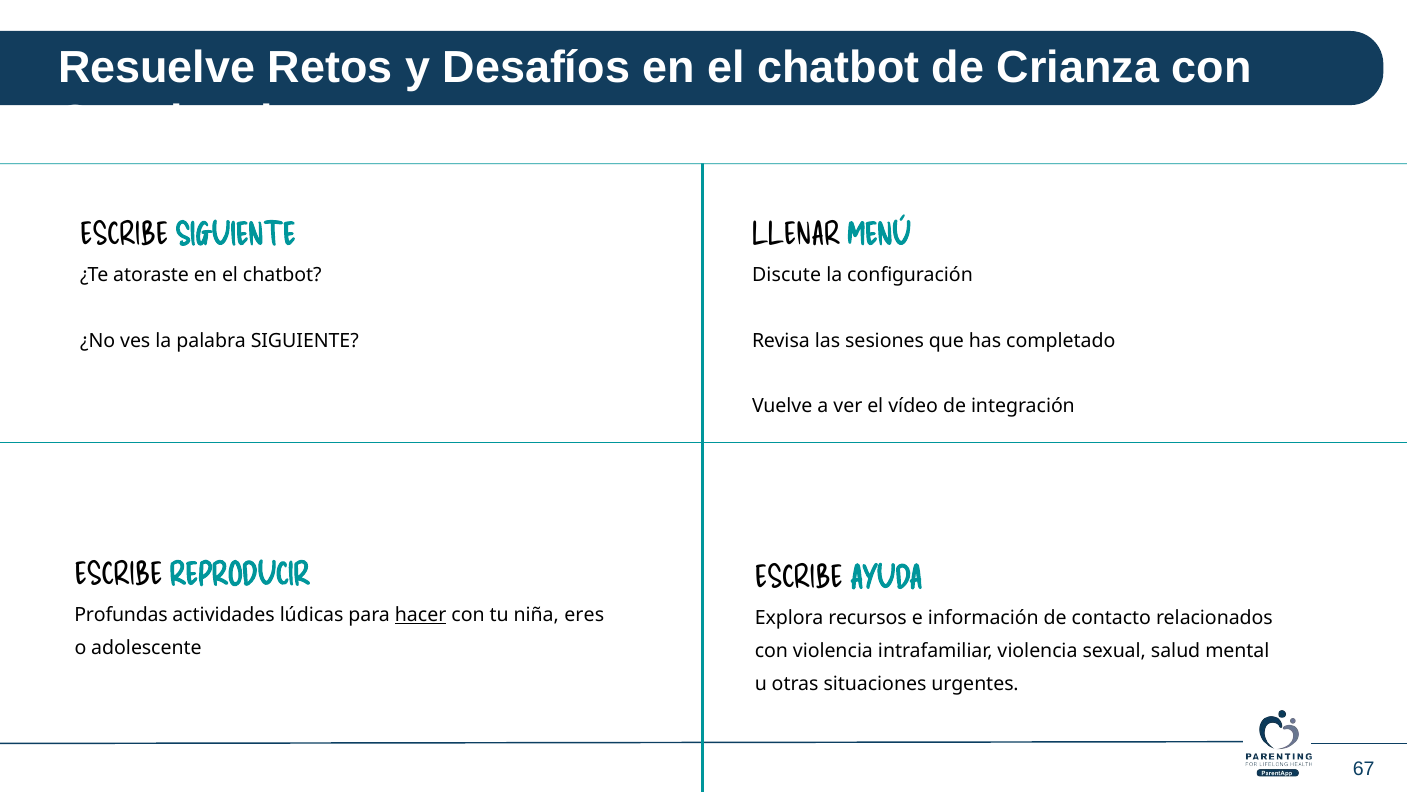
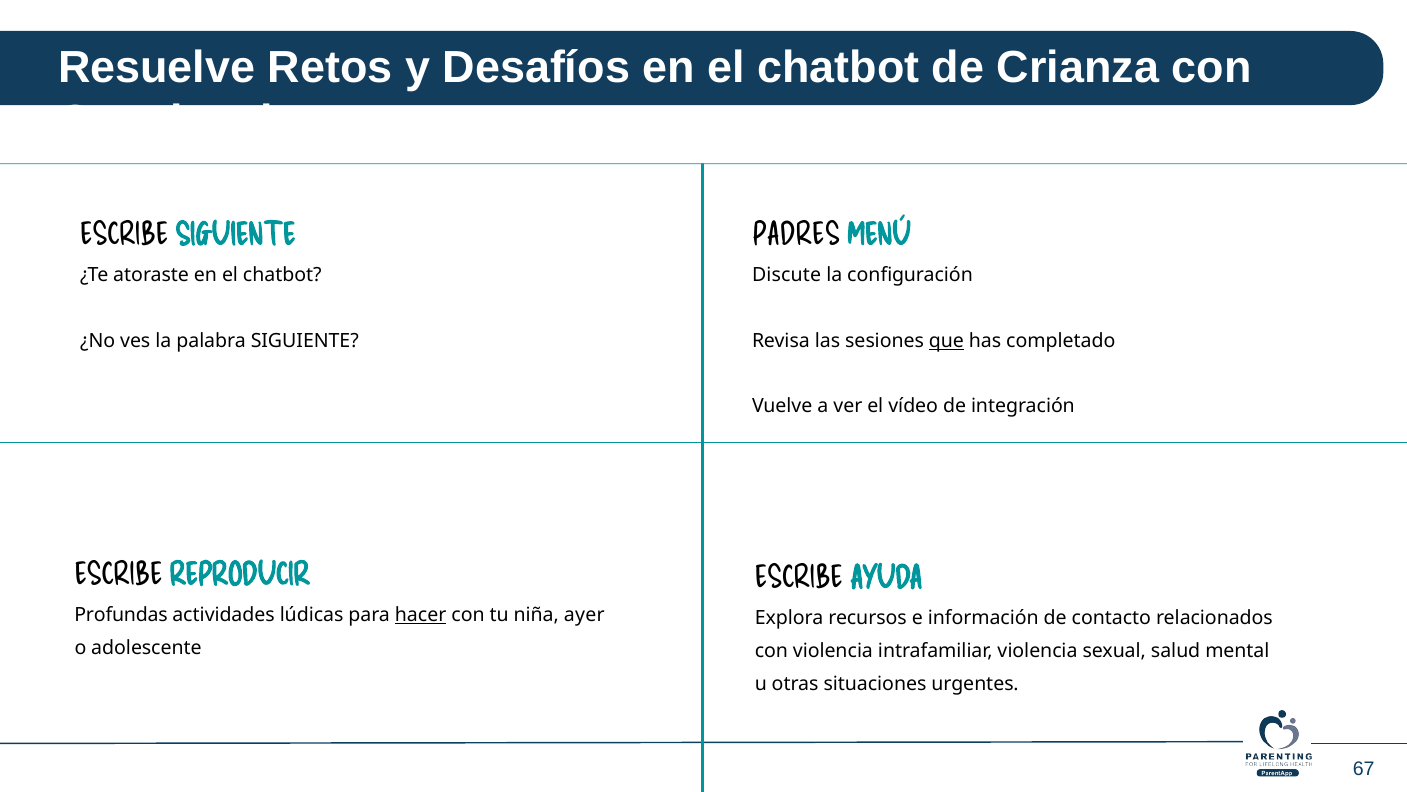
LLENAR: LLENAR -> PADRES (796, 235)
que underline: none -> present (946, 341)
eres: eres -> ayer (584, 614)
